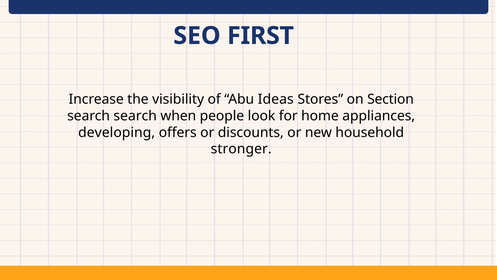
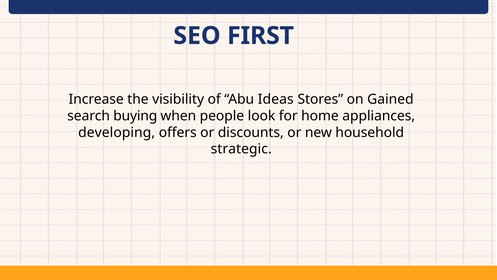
Section: Section -> Gained (390, 99)
search search: search -> buying (135, 116)
stronger: stronger -> strategic (241, 149)
